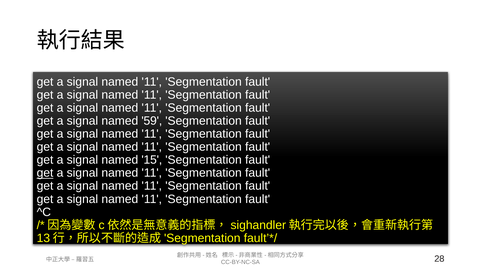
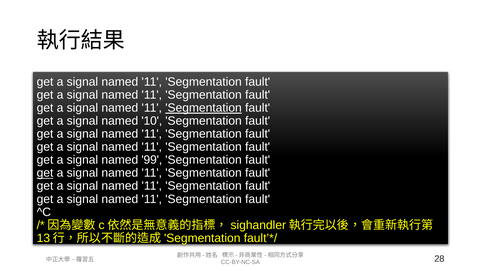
Segmentation underline: none -> present (204, 108)
59: 59 -> 10 (152, 121)
15: 15 -> 99 (152, 160)
